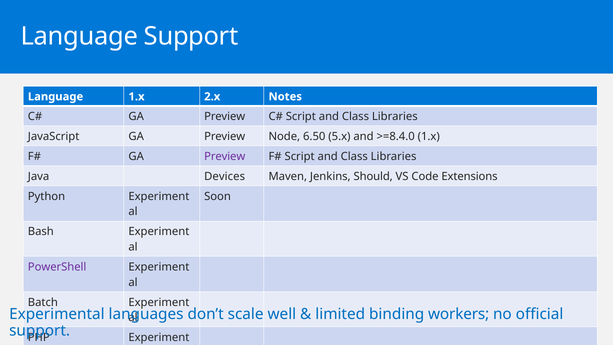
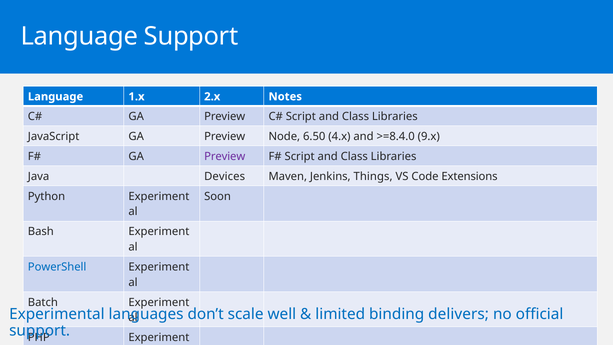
5.x: 5.x -> 4.x (339, 136)
>=8.4.0 1.x: 1.x -> 9.x (429, 136)
Should: Should -> Things (373, 176)
PowerShell colour: purple -> blue (57, 267)
workers: workers -> delivers (459, 314)
